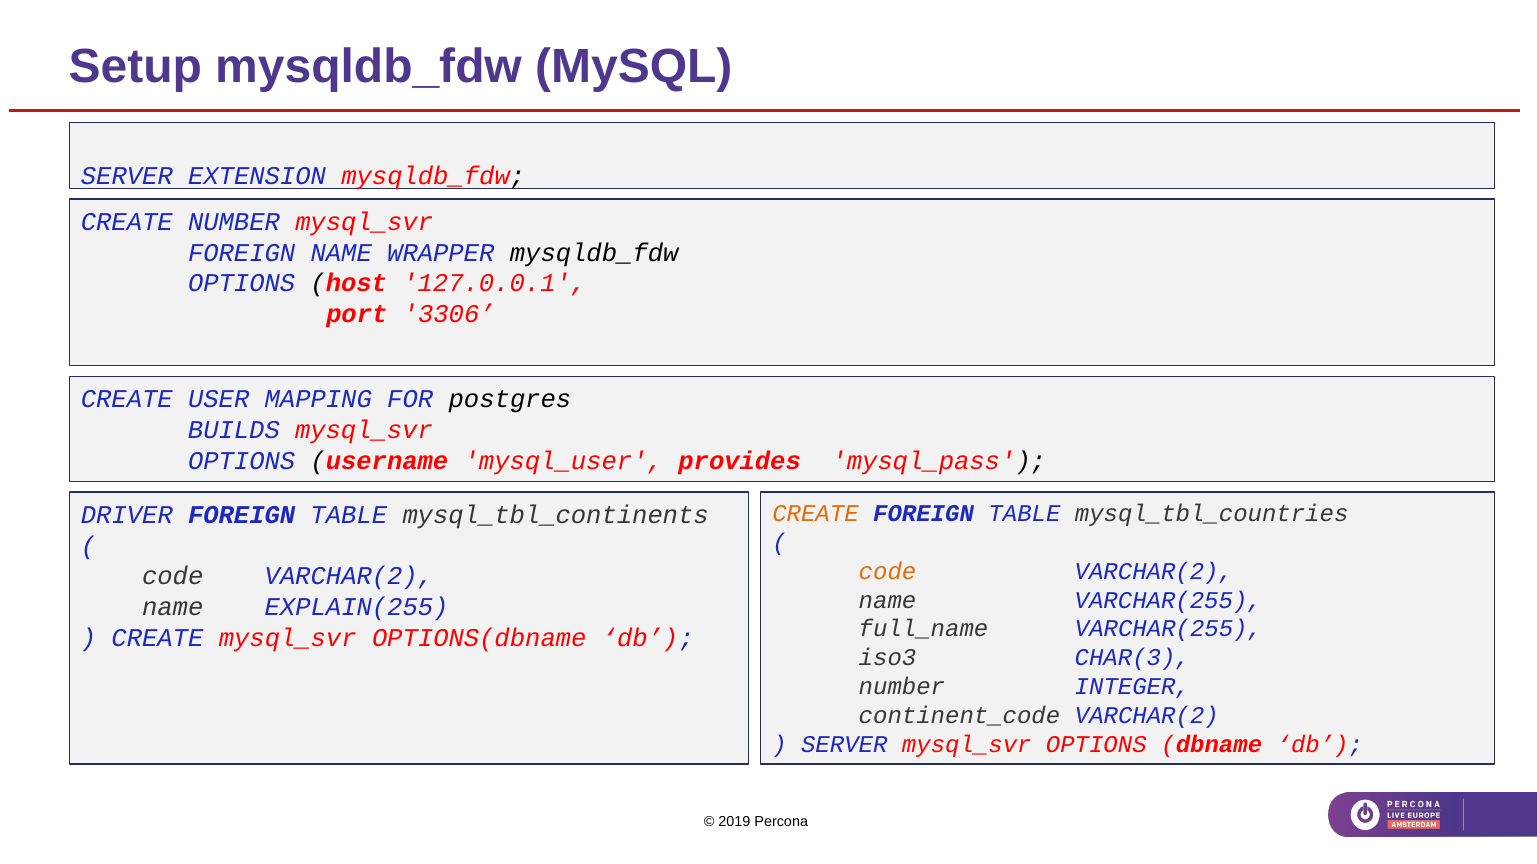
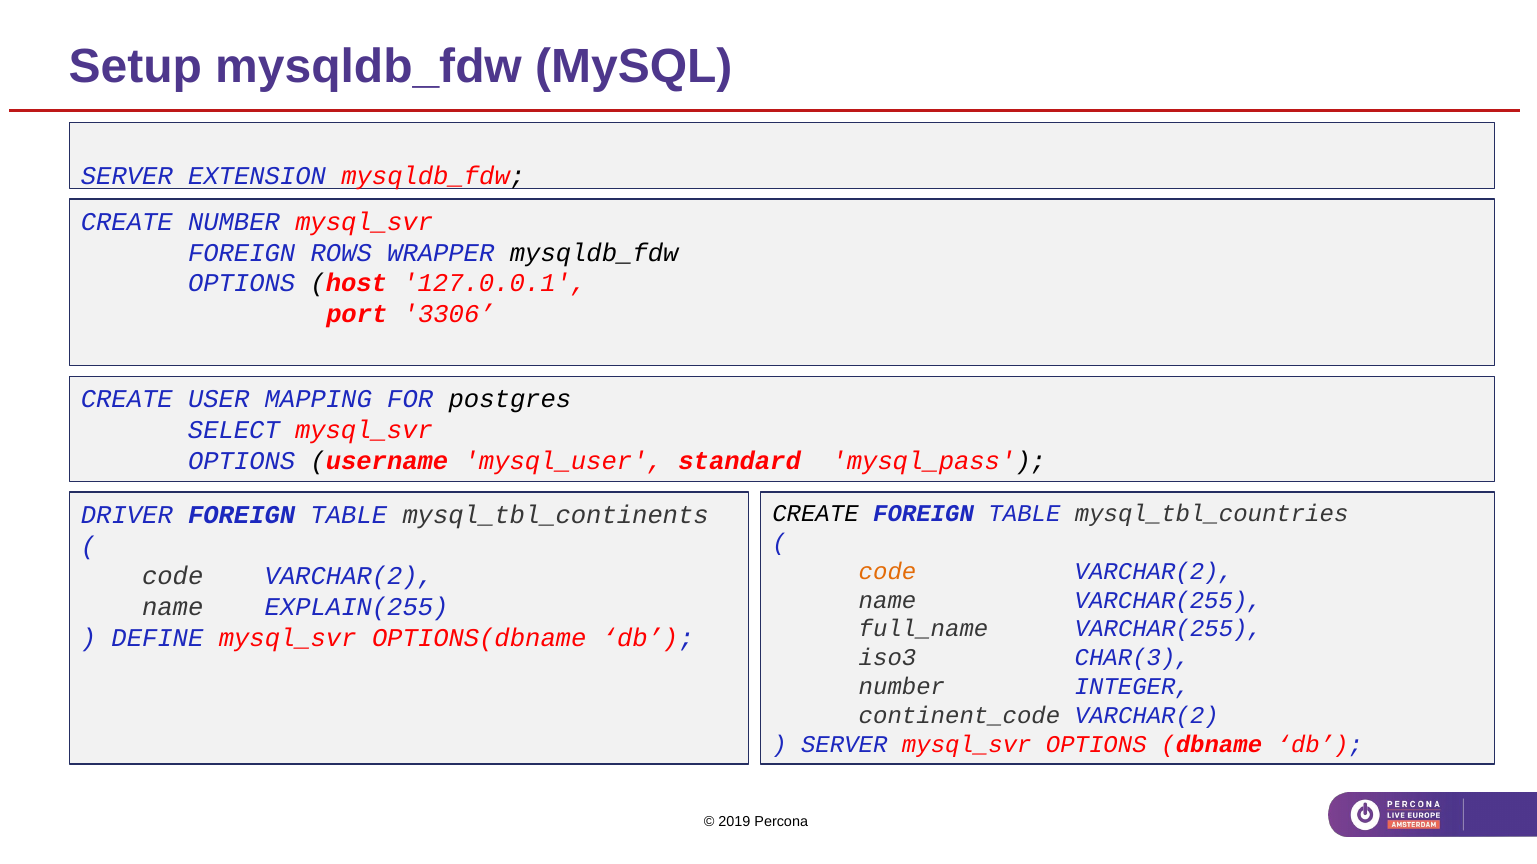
FOREIGN NAME: NAME -> ROWS (341, 253)
BUILDS: BUILDS -> SELECT (234, 431)
provides: provides -> standard (740, 461)
CREATE colour: orange -> black (815, 514)
CREATE: CREATE -> DEFINE (157, 638)
